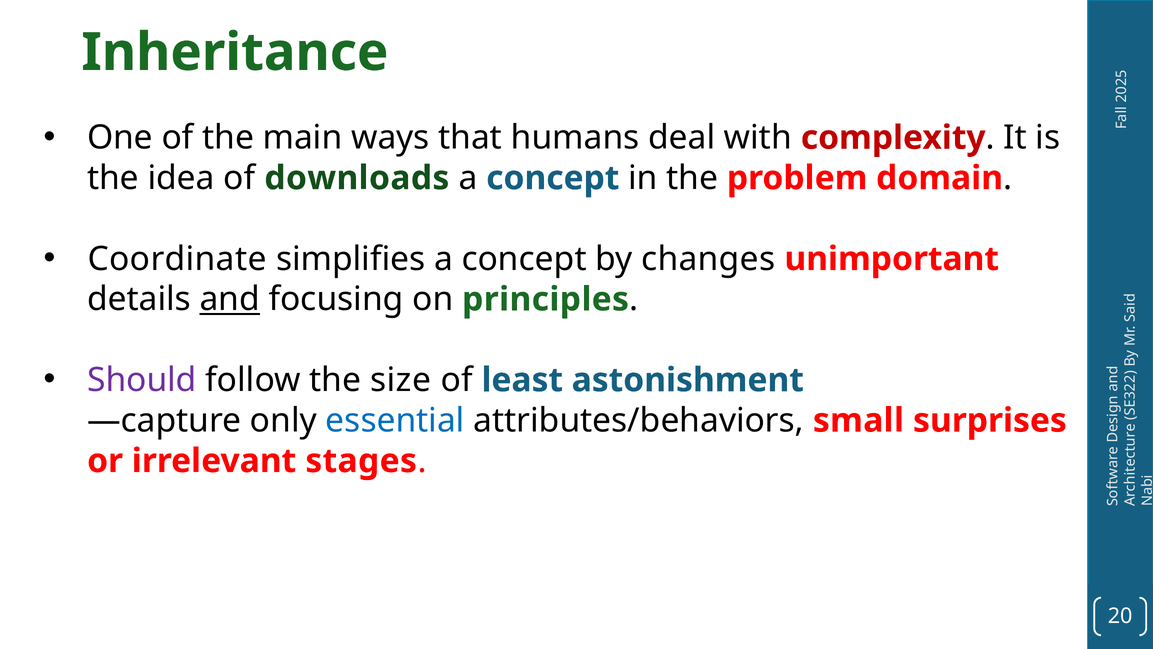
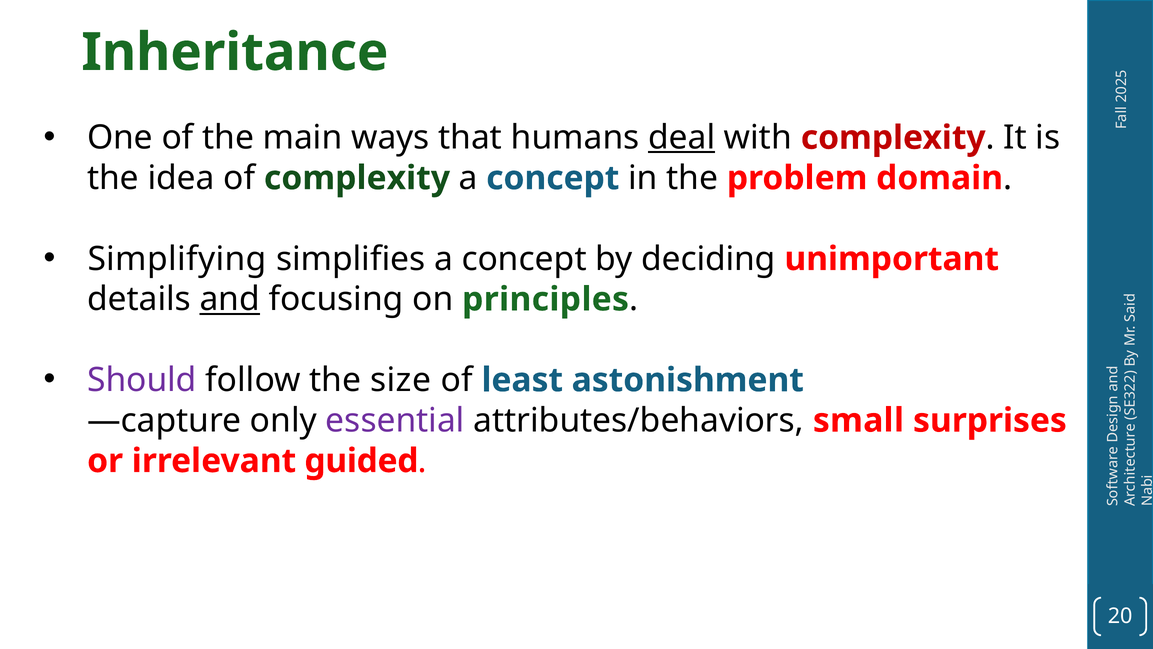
deal underline: none -> present (682, 138)
of downloads: downloads -> complexity (357, 178)
Coordinate: Coordinate -> Simplifying (177, 259)
changes: changes -> deciding (708, 259)
essential colour: blue -> purple (395, 420)
stages: stages -> guided (361, 461)
